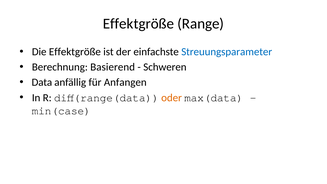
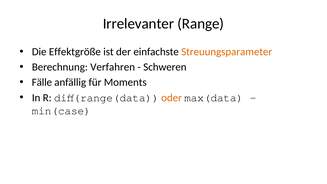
Effektgröße: Effektgröße -> Irrelevanter (138, 24)
Streuungsparameter colour: blue -> orange (227, 52)
Basierend: Basierend -> Verfahren (113, 67)
Data: Data -> Fälle (42, 82)
Anfangen: Anfangen -> Moments (125, 82)
